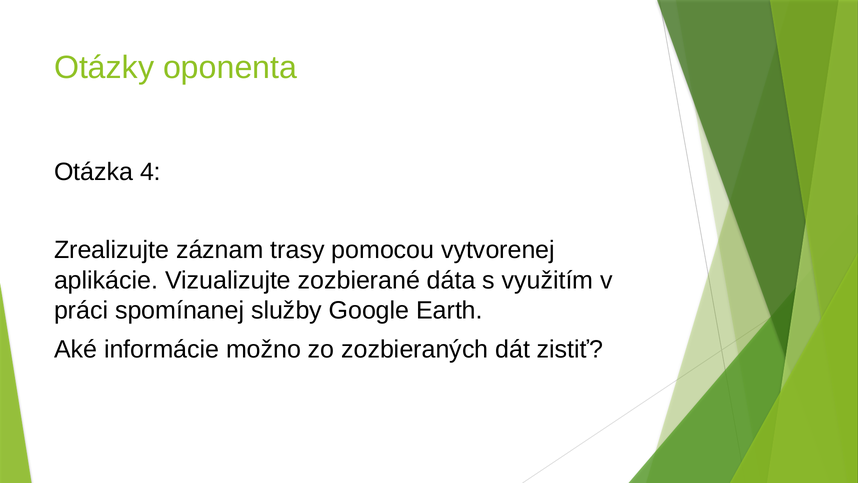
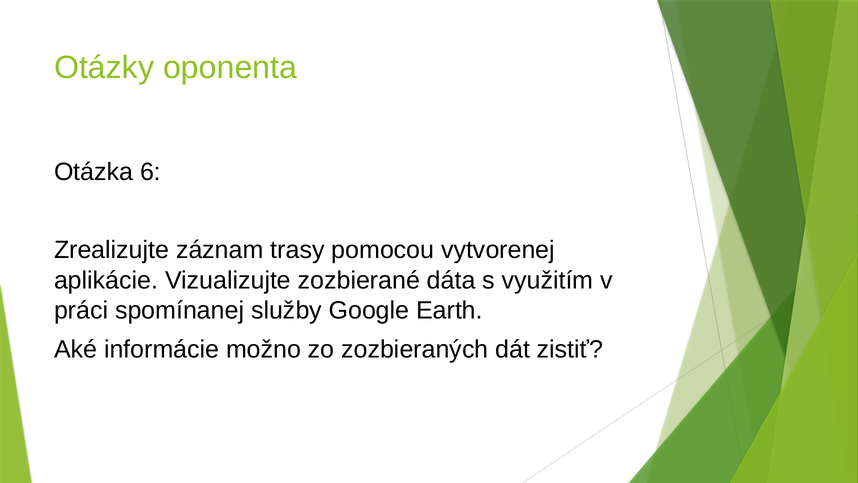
4: 4 -> 6 (150, 172)
